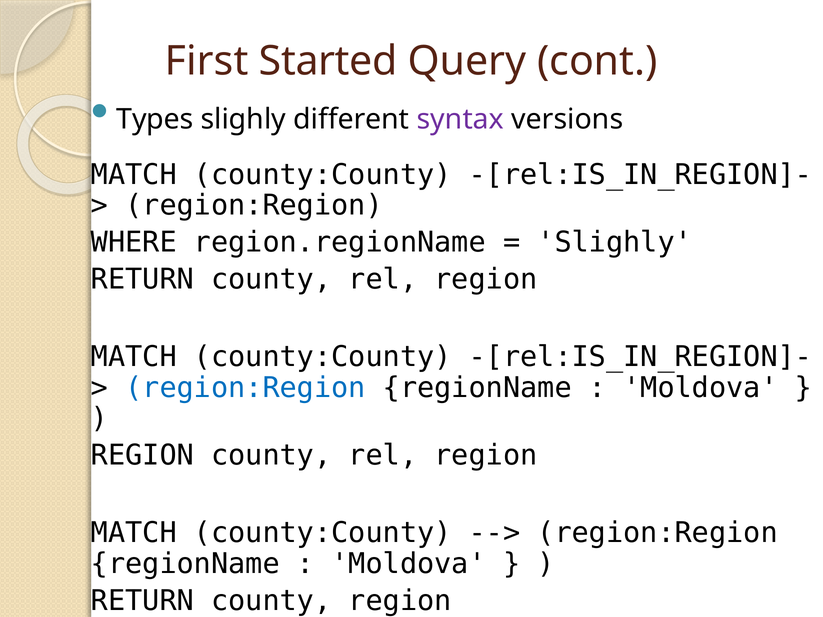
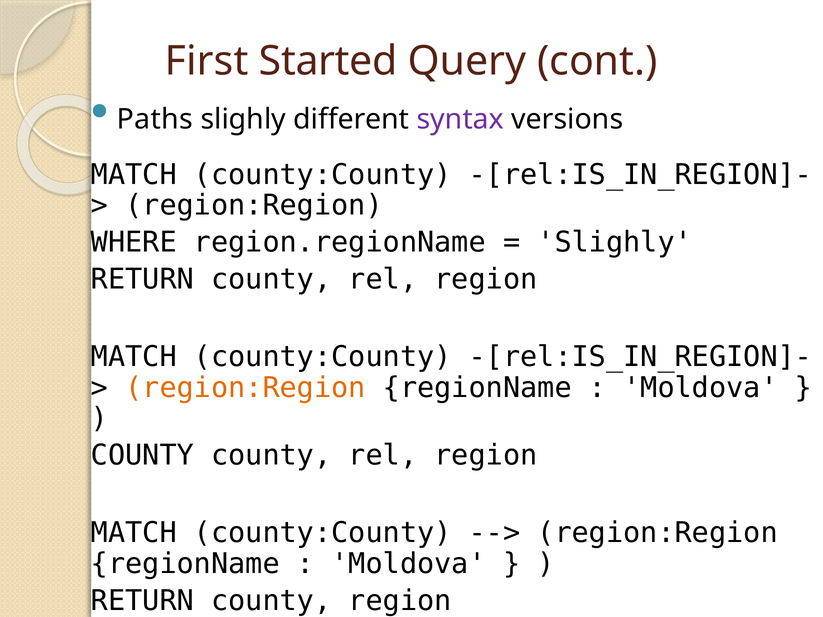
Types: Types -> Paths (155, 119)
region:Region colour: blue -> orange (245, 388)
REGION: REGION -> COUNTY (142, 456)
